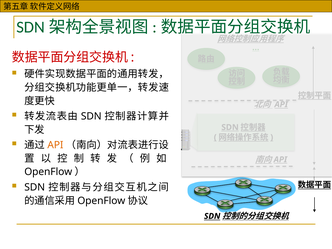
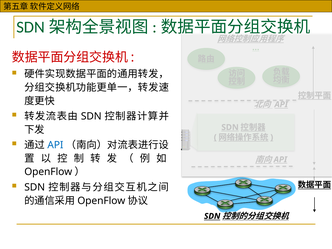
API colour: orange -> blue (55, 145)
